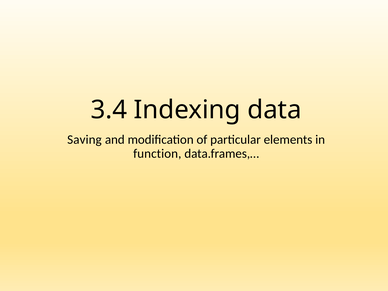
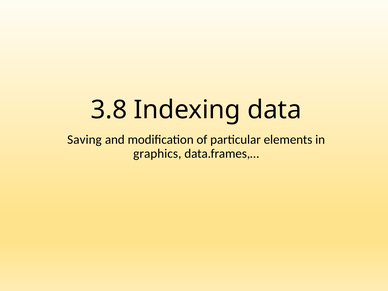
3.4: 3.4 -> 3.8 (109, 110)
function: function -> graphics (157, 153)
